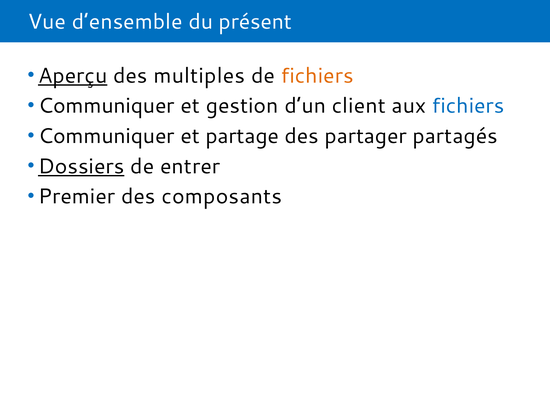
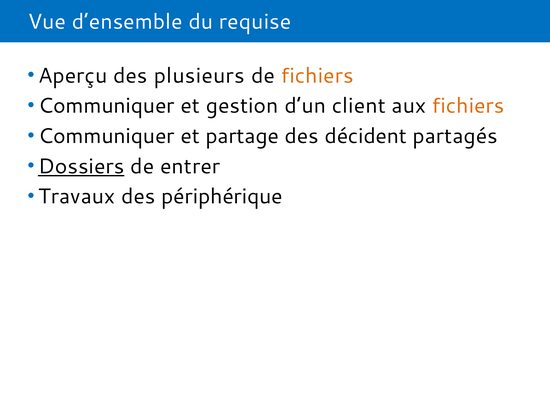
présent: présent -> requise (255, 22)
Aperçu underline: present -> none (73, 76)
multiples: multiples -> plusieurs (199, 76)
fichiers colour: blue -> orange (468, 106)
partager: partager -> décident (366, 136)
Premier: Premier -> Travaux (77, 197)
composants: composants -> périphérique (222, 197)
